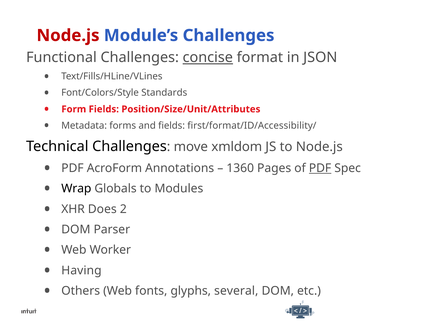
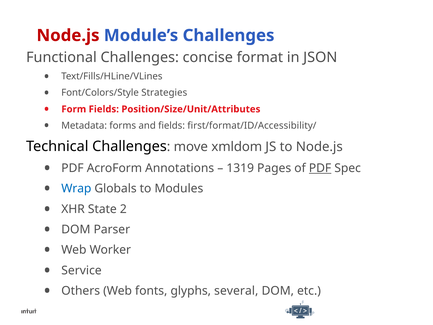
concise underline: present -> none (208, 58)
Standards: Standards -> Strategies (164, 93)
1360: 1360 -> 1319 (240, 168)
Wrap colour: black -> blue (76, 188)
Does: Does -> State (102, 209)
Having: Having -> Service (82, 270)
